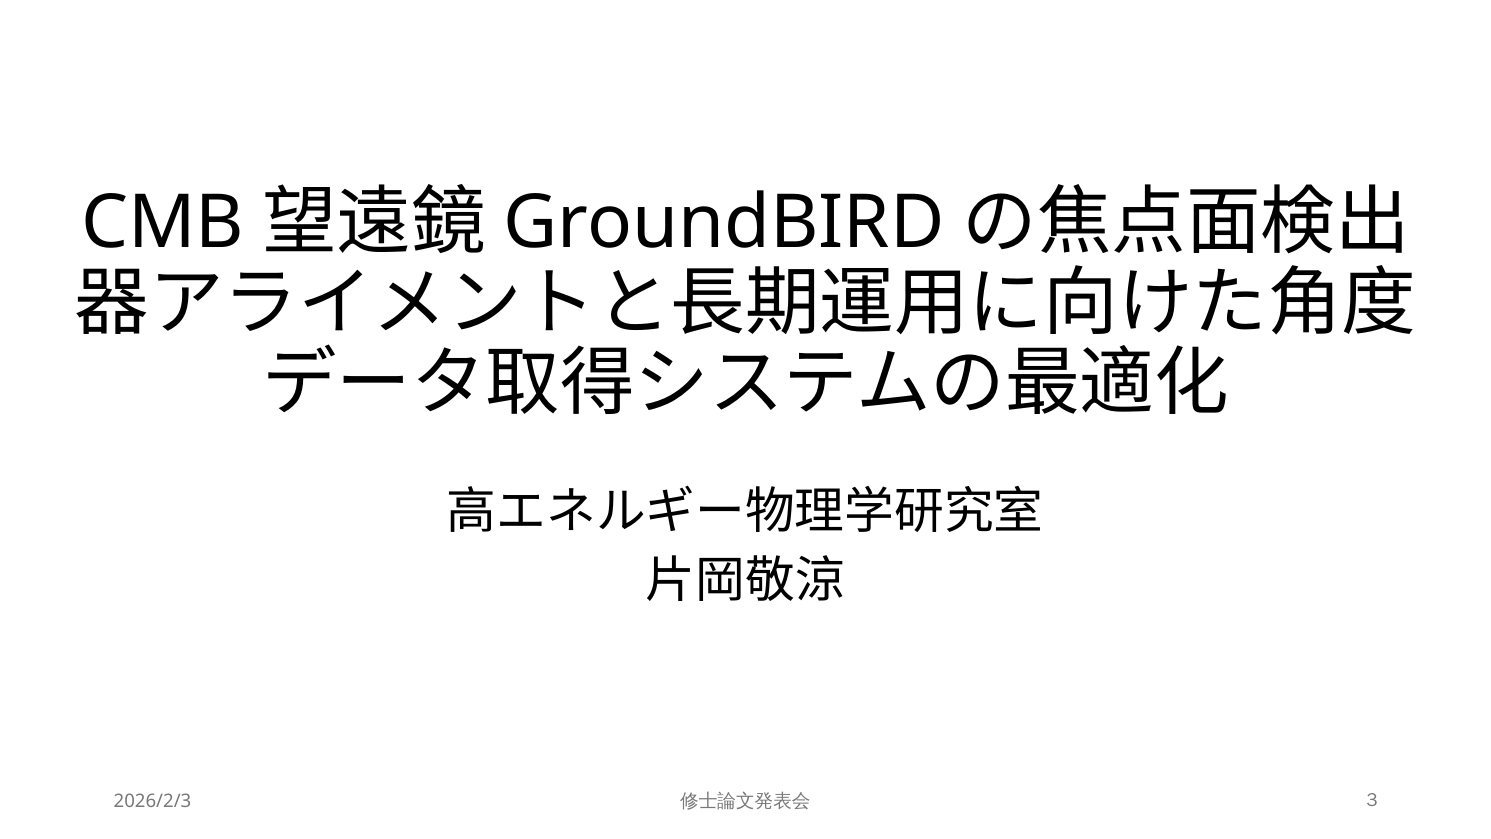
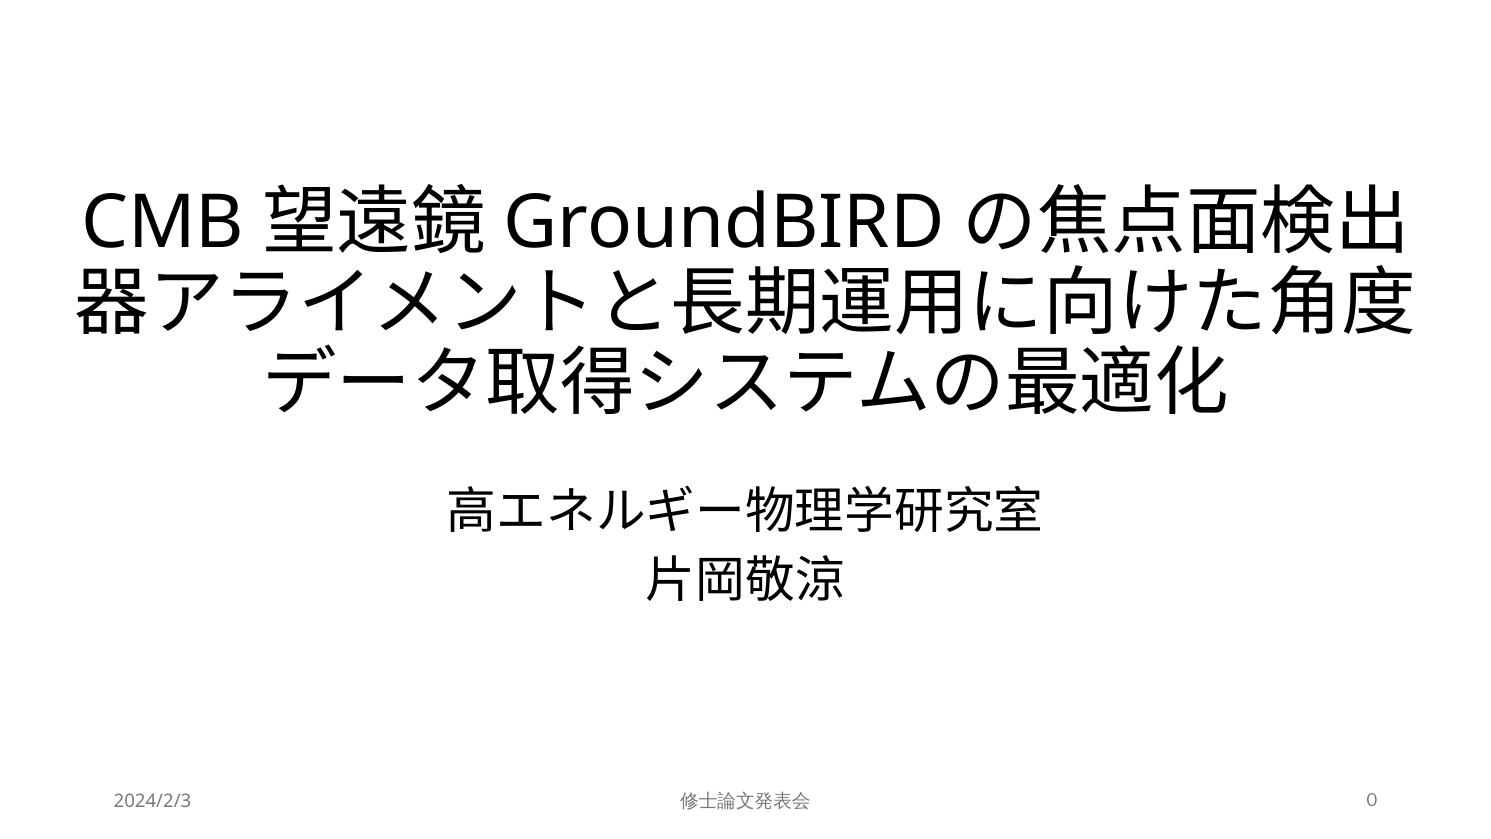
2026/2/3: 2026/2/3 -> 2024/2/3 (153, 801)
3: 3 -> 0 (1372, 800)
